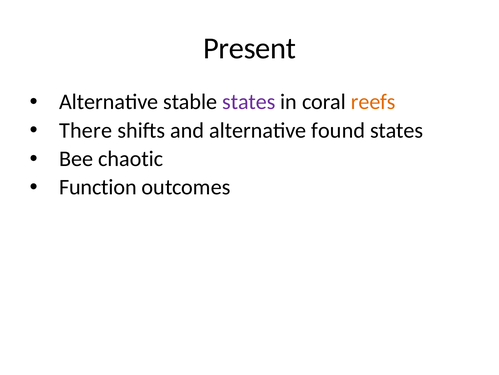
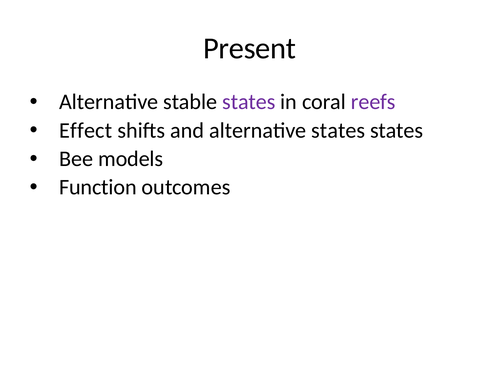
reefs colour: orange -> purple (373, 102)
There: There -> Effect (86, 130)
alternative found: found -> states (338, 130)
chaotic: chaotic -> models (131, 158)
